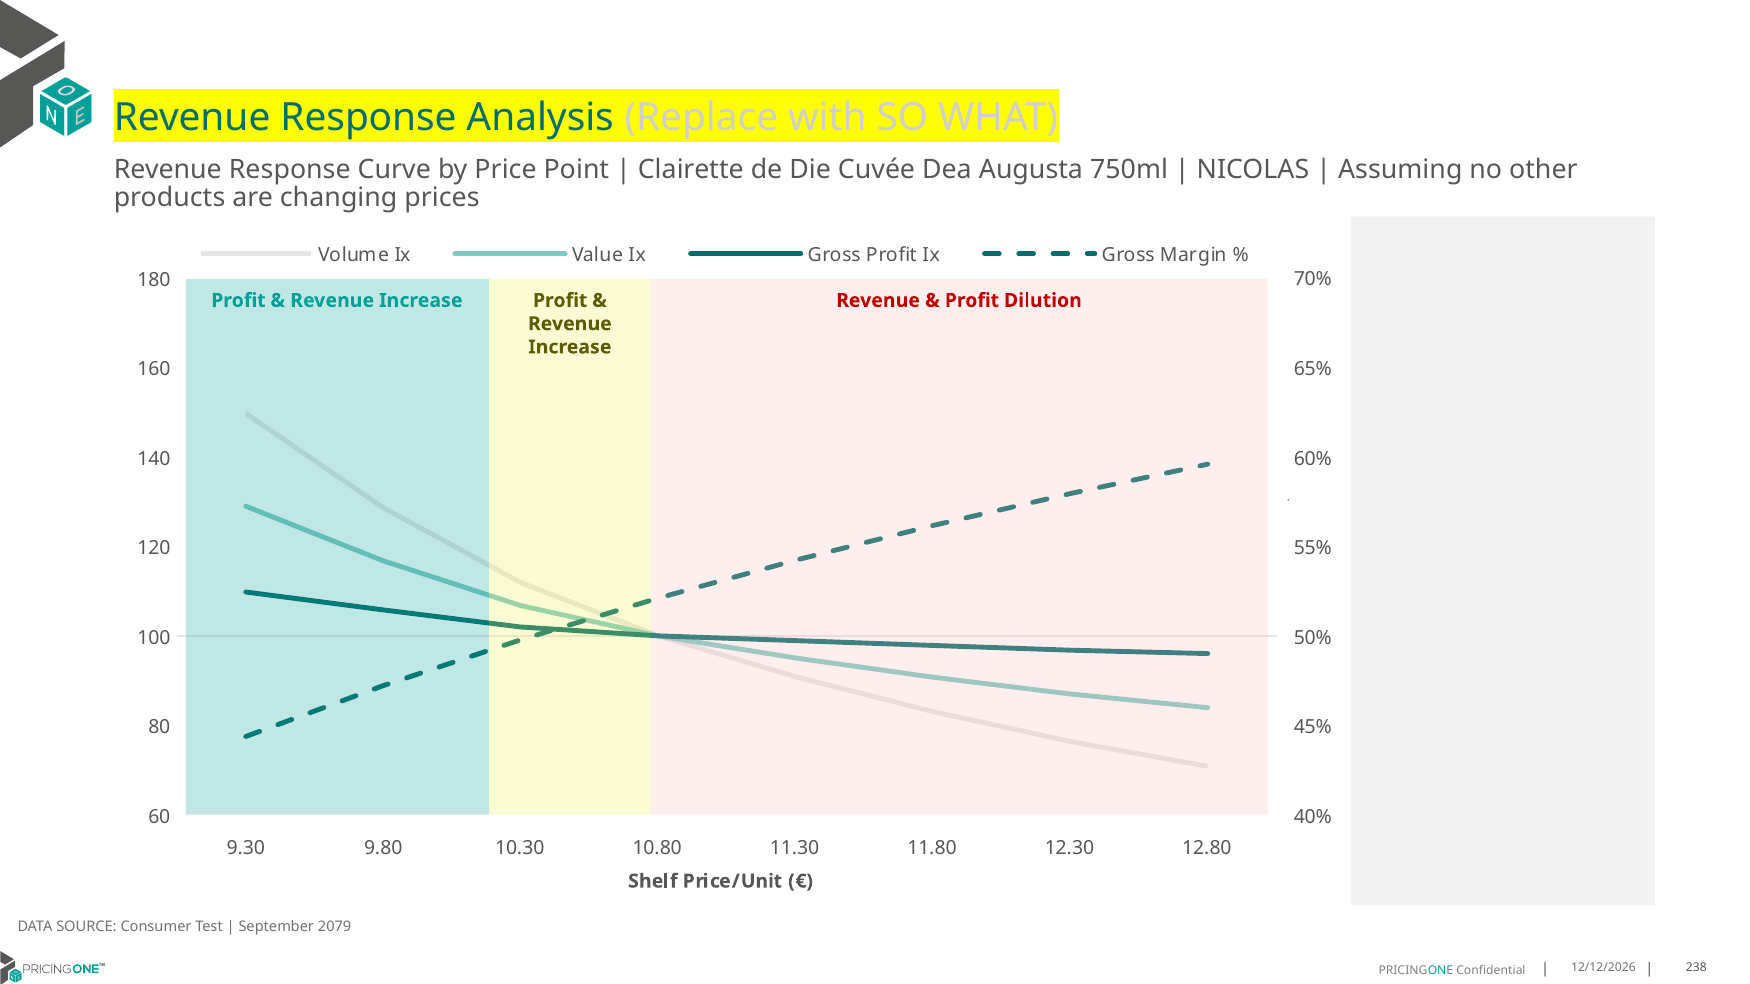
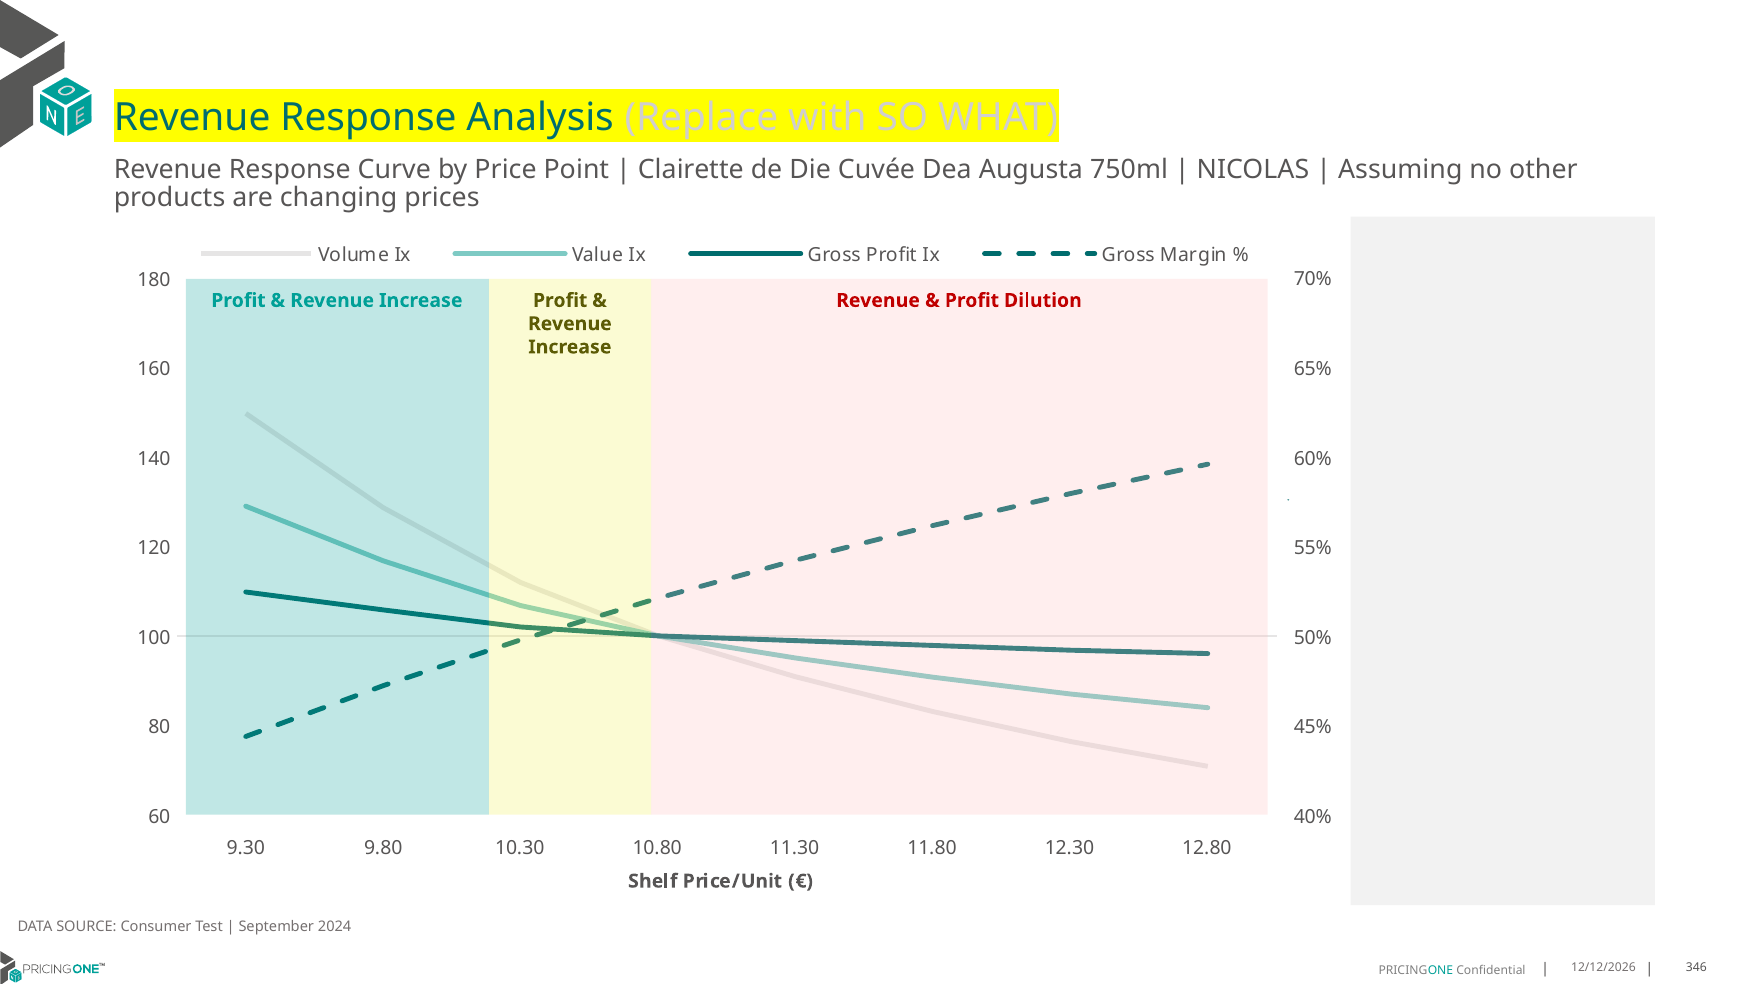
2079: 2079 -> 2024 (335, 927)
238: 238 -> 346 (1696, 968)
